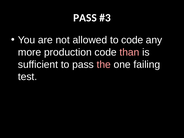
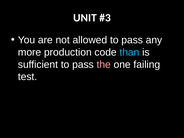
PASS: PASS -> UNIT (85, 18)
allowed to code: code -> pass (132, 40)
than colour: pink -> light blue (129, 52)
